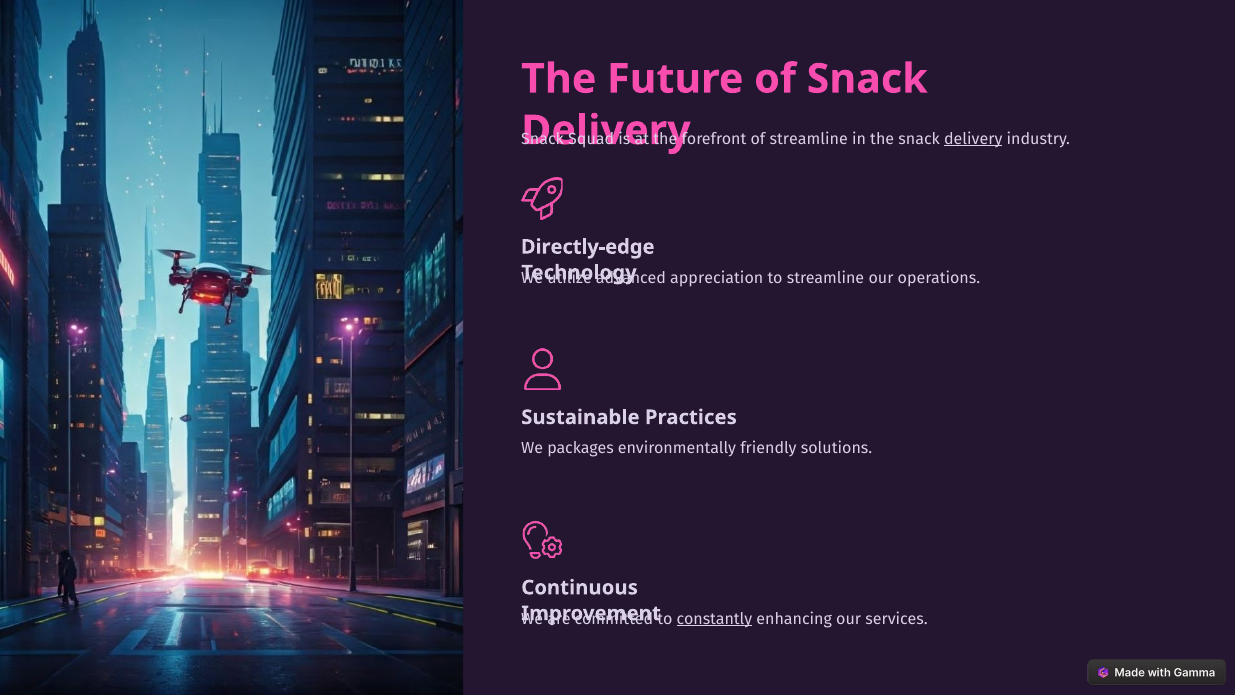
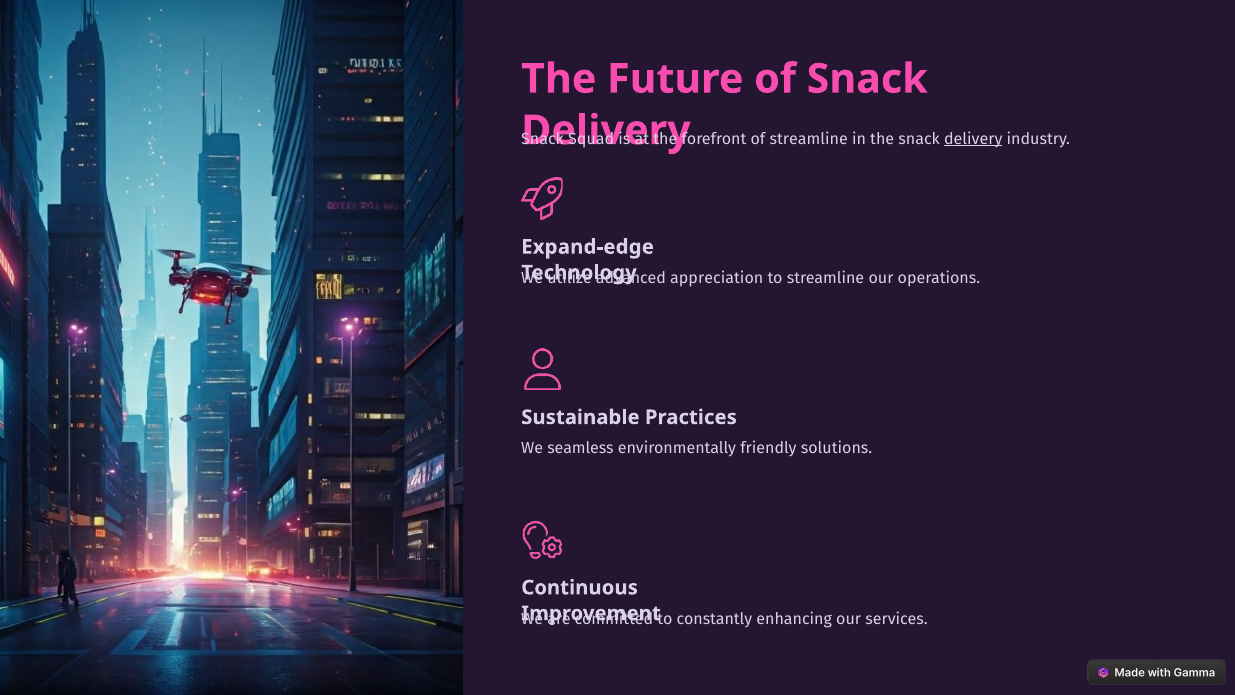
Directly-edge: Directly-edge -> Expand-edge (588, 247)
packages: packages -> seamless (580, 448)
constantly underline: present -> none (714, 618)
